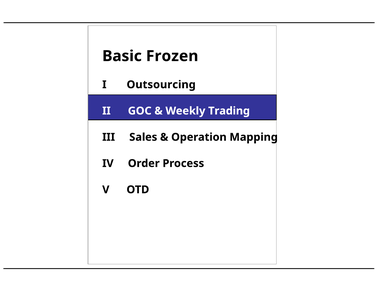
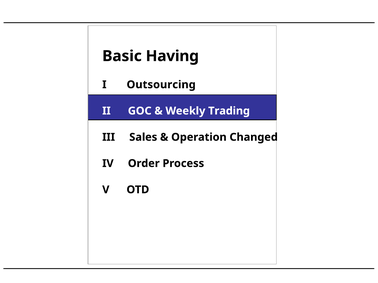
Frozen: Frozen -> Having (172, 56)
Mapping: Mapping -> Changed (254, 137)
